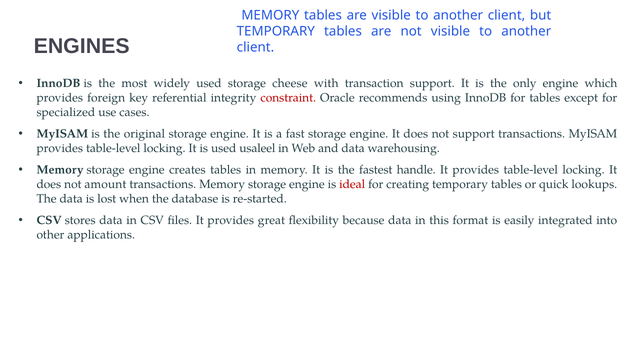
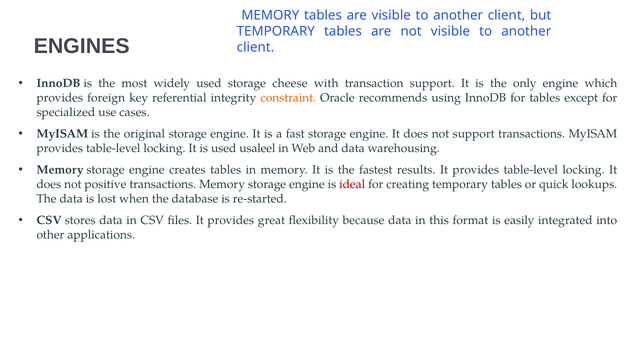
constraint colour: red -> orange (288, 98)
handle: handle -> results (416, 170)
amount: amount -> positive (105, 184)
